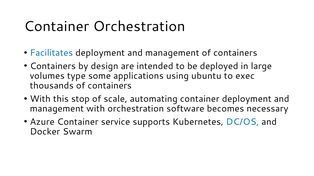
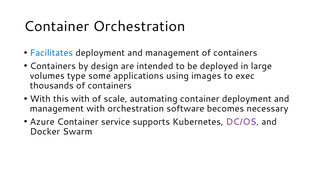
ubuntu: ubuntu -> images (206, 76)
this stop: stop -> with (80, 99)
DC/OS colour: blue -> purple (242, 122)
